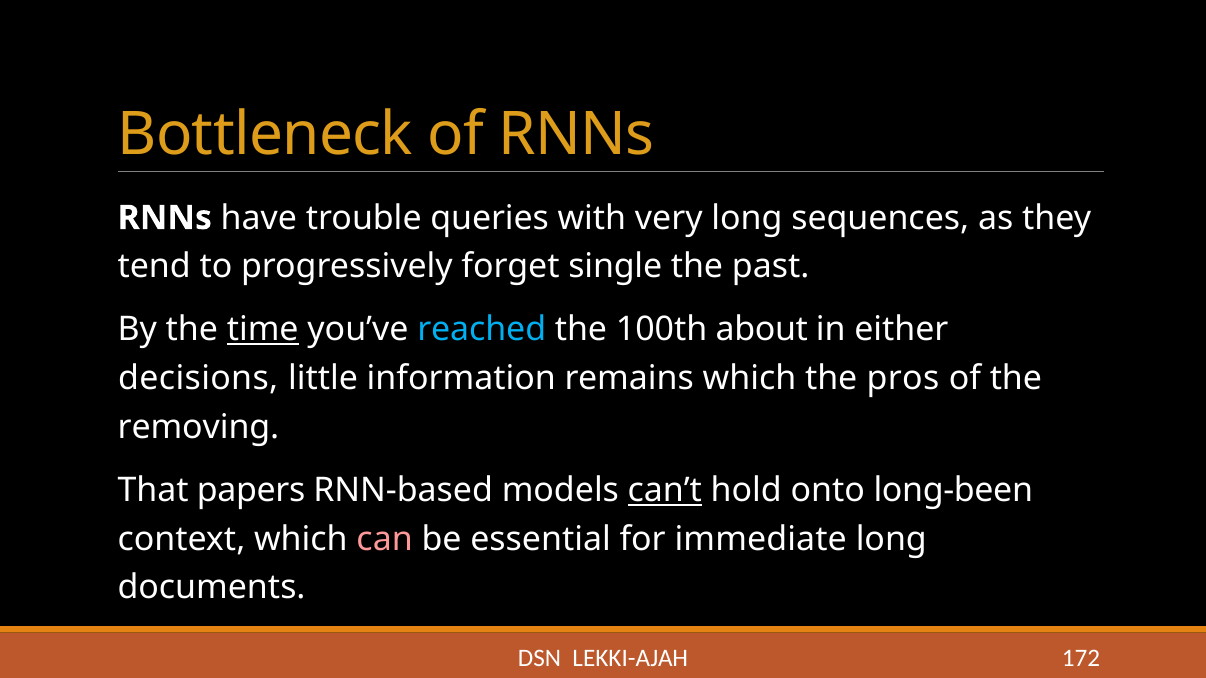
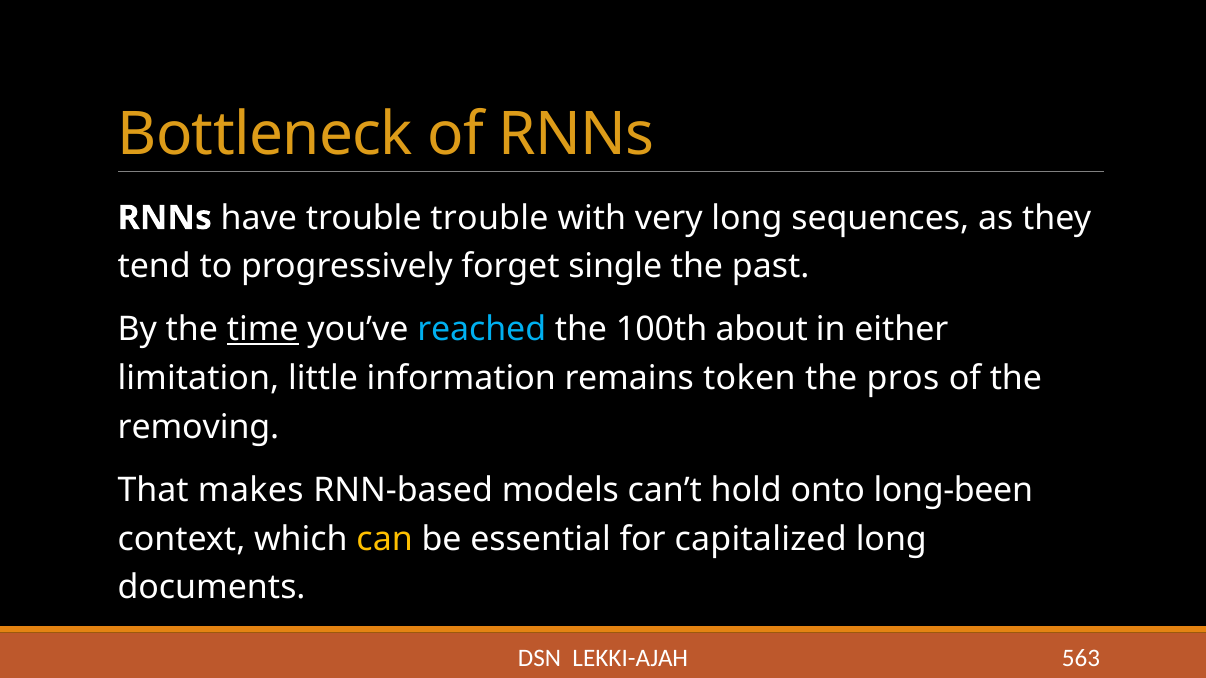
trouble queries: queries -> trouble (489, 218)
decisions: decisions -> limitation (198, 379)
remains which: which -> token (749, 379)
papers: papers -> makes (251, 490)
can’t underline: present -> none (665, 490)
can colour: pink -> yellow (385, 539)
immediate: immediate -> capitalized (761, 539)
172: 172 -> 563 (1081, 658)
